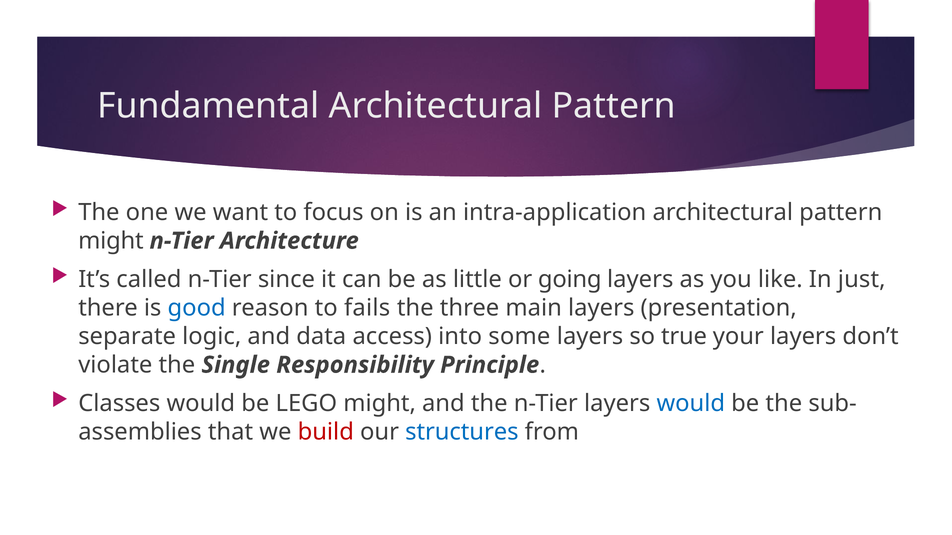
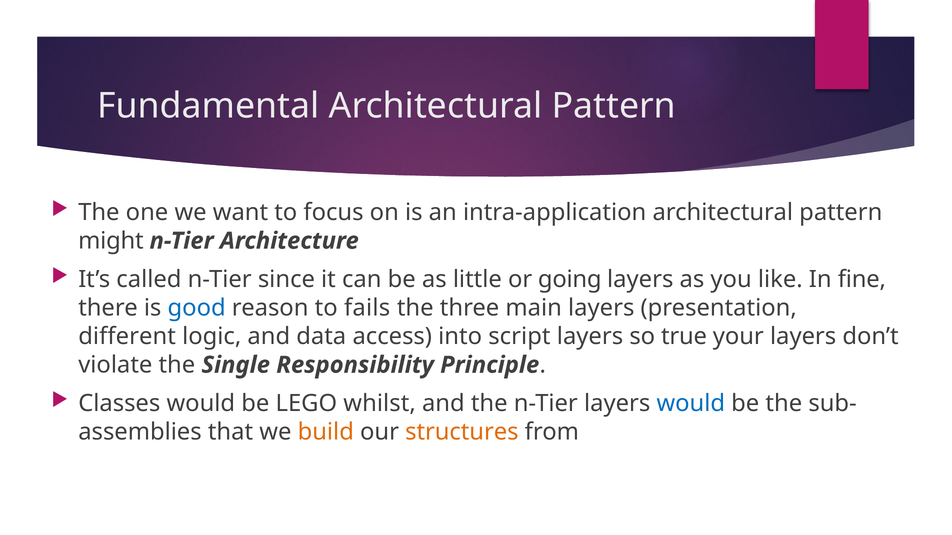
just: just -> fine (862, 280)
separate: separate -> different (127, 337)
some: some -> script (519, 337)
LEGO might: might -> whilst (380, 404)
build colour: red -> orange (326, 432)
structures colour: blue -> orange (462, 432)
